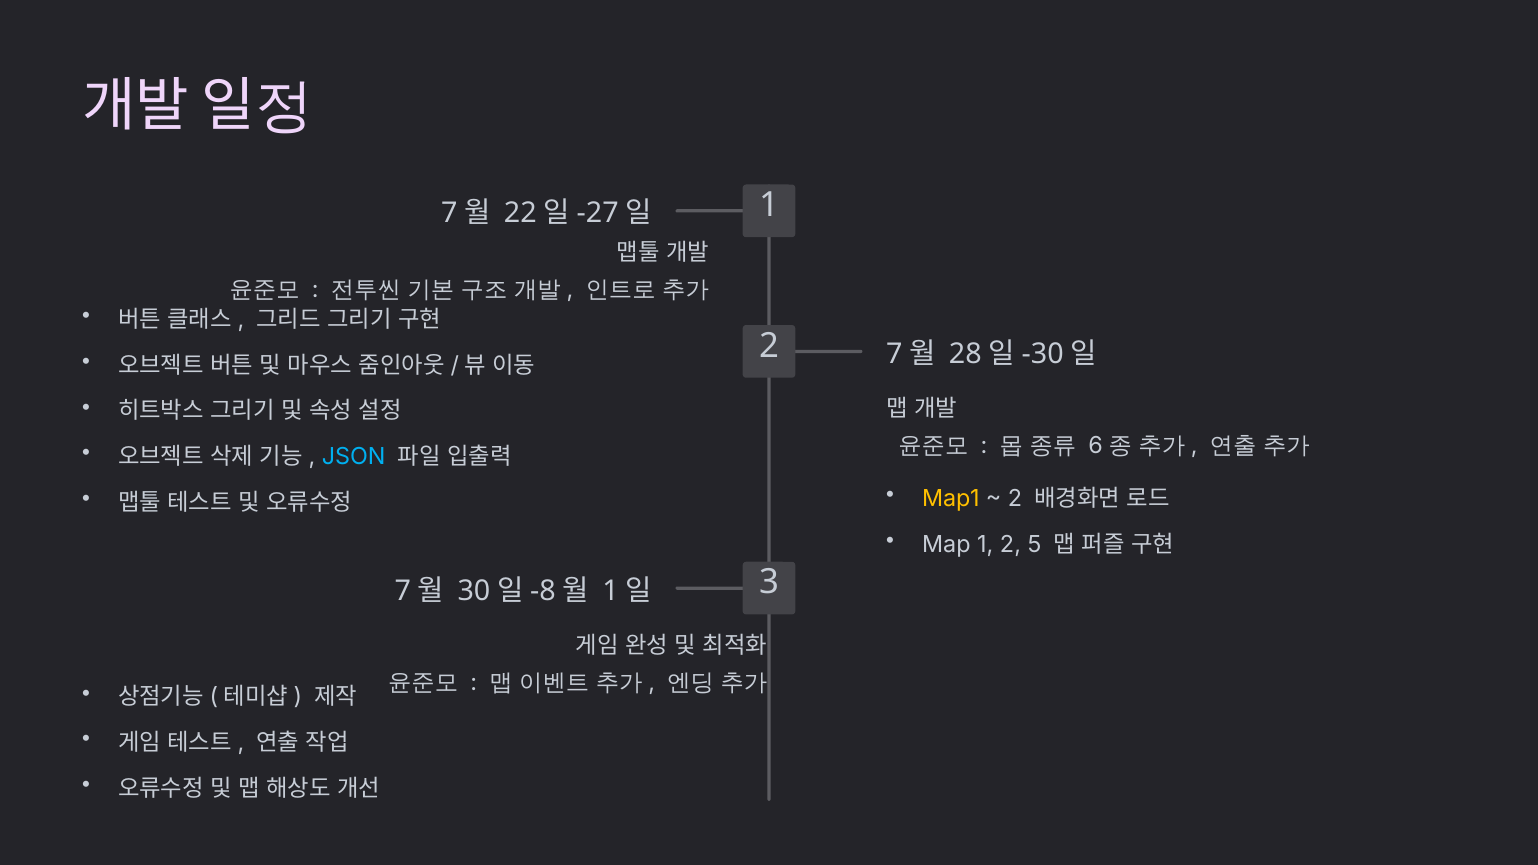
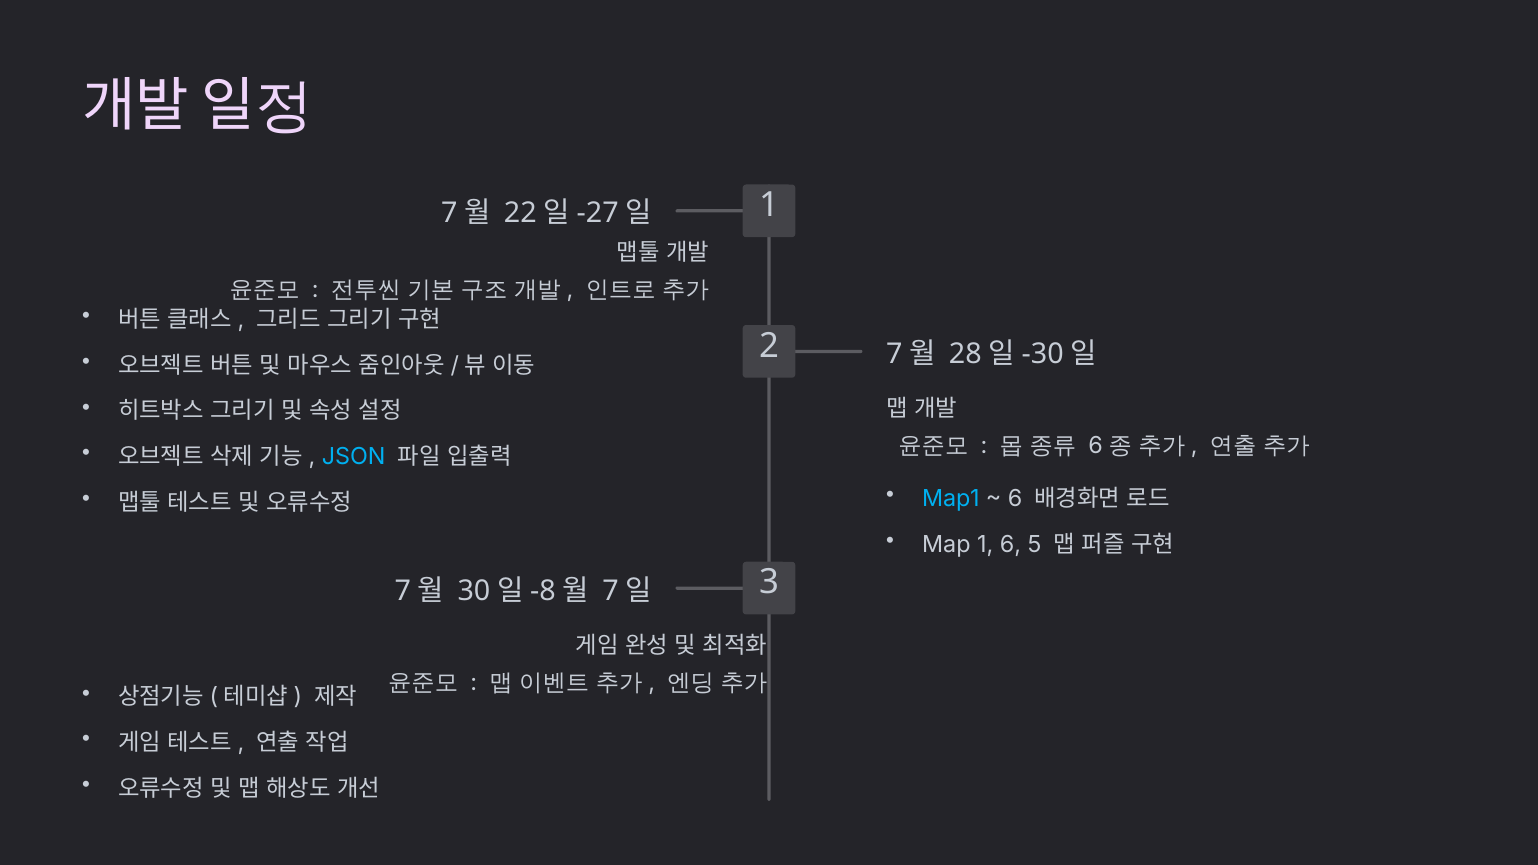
Map1 colour: yellow -> light blue (951, 499)
2: 2 -> 6 (1015, 499)
1 2: 2 -> 6 (1011, 545)
1: 1 -> 7 (611, 591)
